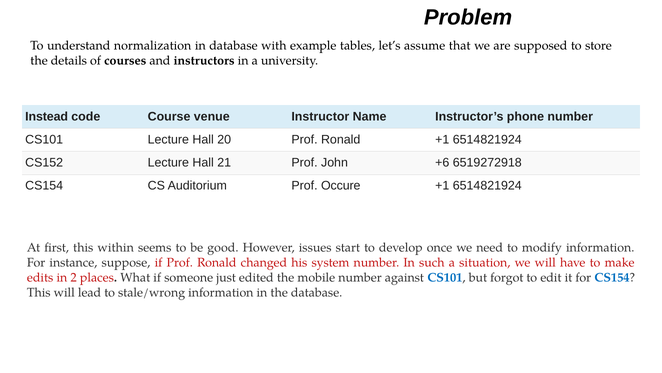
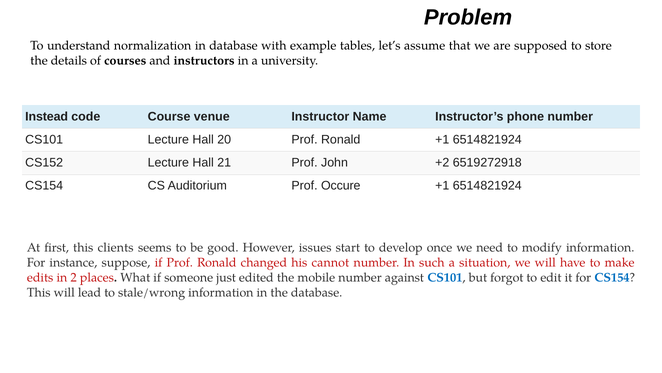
+6: +6 -> +2 (442, 162)
within: within -> clients (116, 247)
system: system -> cannot (330, 262)
